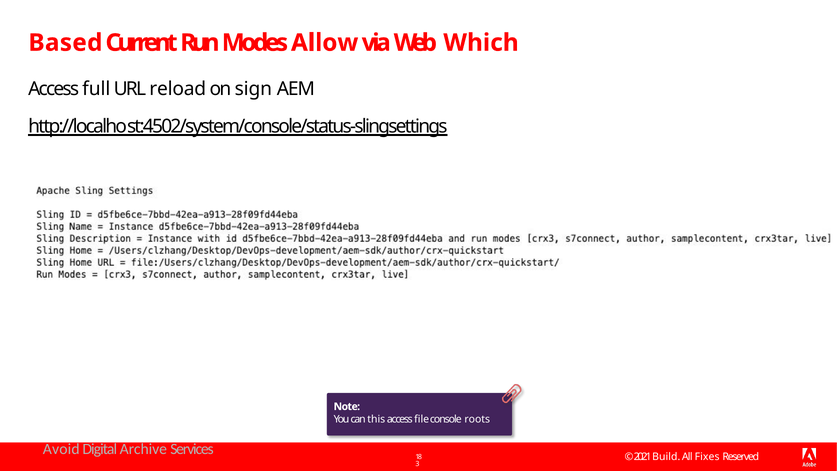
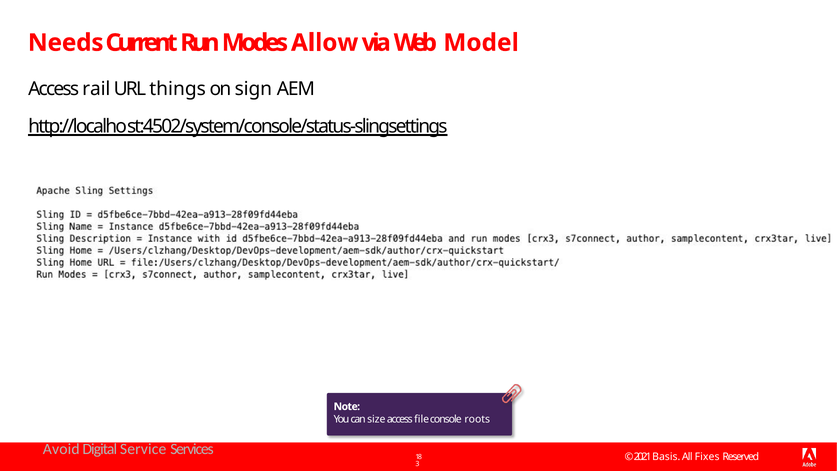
Based: Based -> Needs (66, 43)
Which: Which -> Model (481, 43)
full: full -> rail (96, 89)
reload: reload -> things (178, 89)
this: this -> size (376, 419)
Archive: Archive -> Service (143, 449)
Build: Build -> Basis (666, 457)
